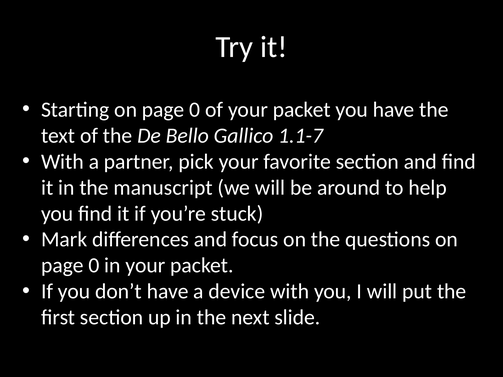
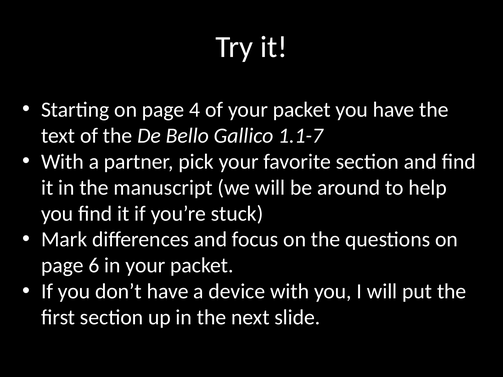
Starting on page 0: 0 -> 4 (195, 110)
0: 0 -> 6 (94, 266)
